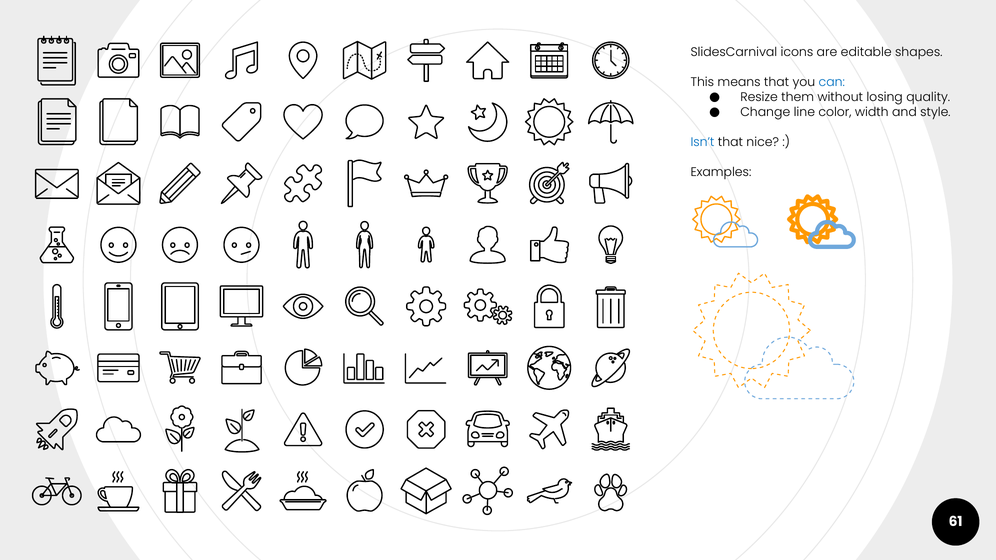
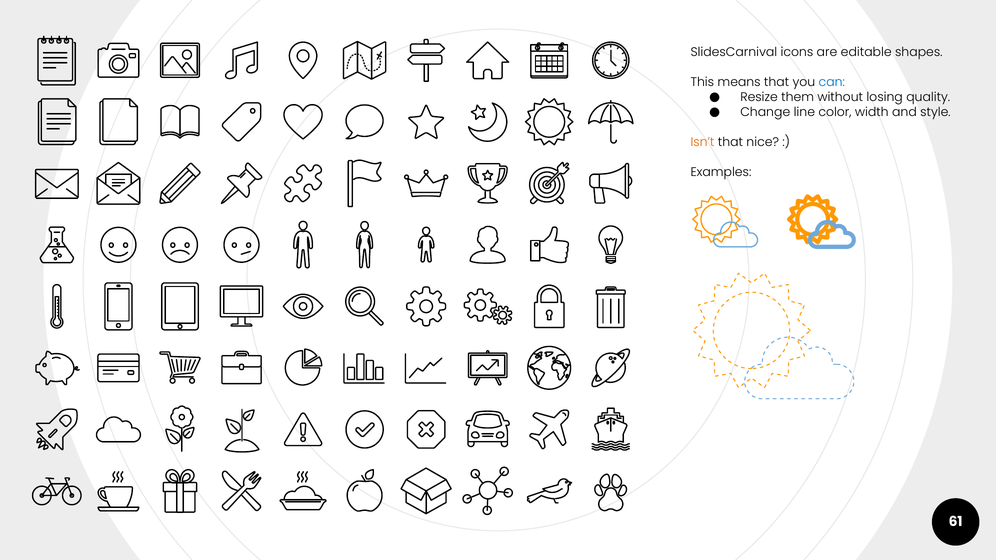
Isn’t colour: blue -> orange (702, 142)
